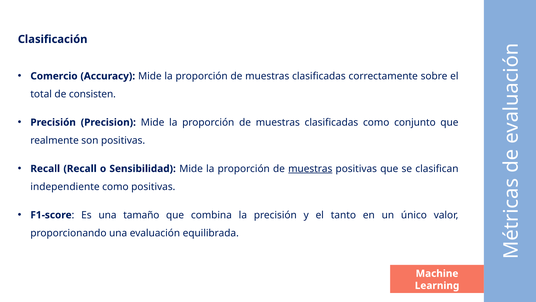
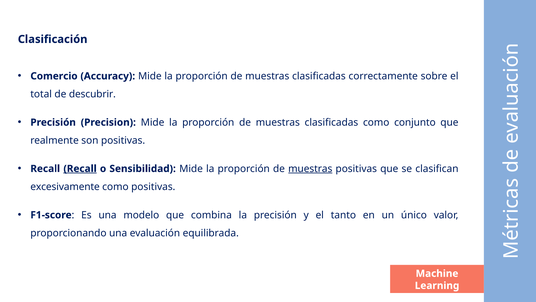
consisten: consisten -> descubrir (92, 94)
Recall underline: none -> present (80, 168)
independiente: independiente -> excesivamente (65, 187)
tamaño: tamaño -> modelo (141, 215)
